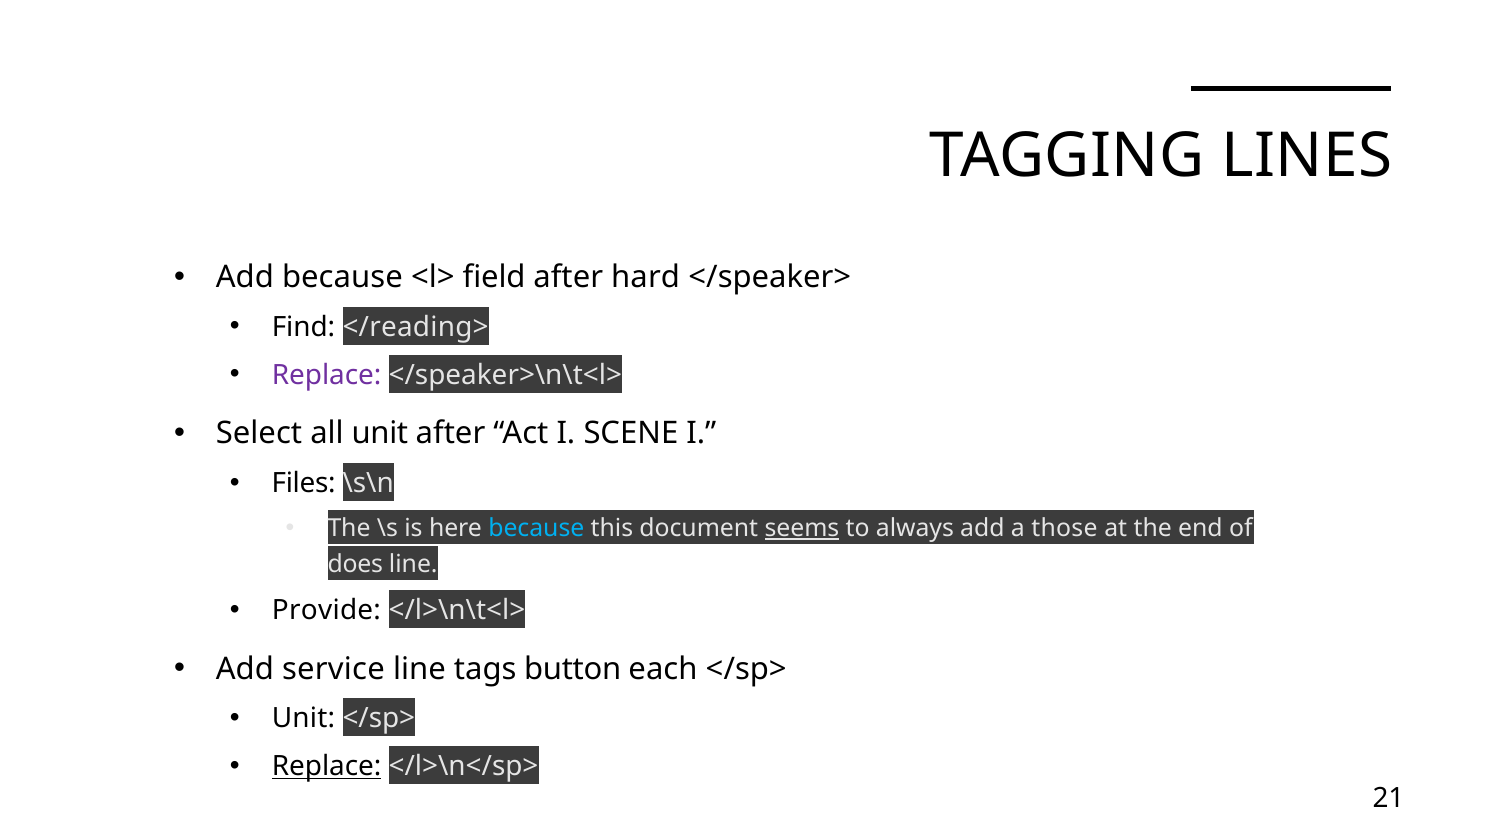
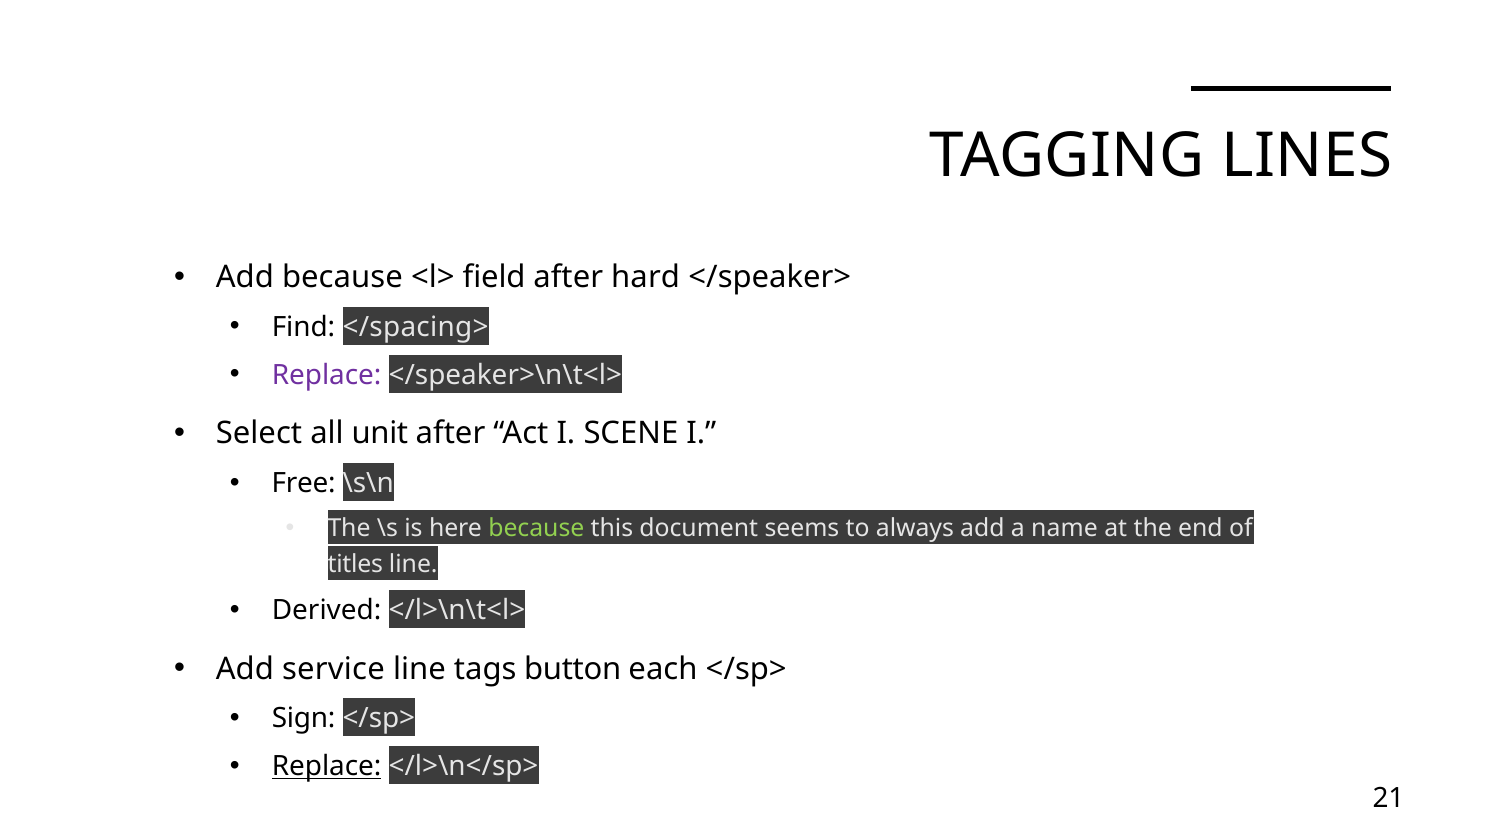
</reading>: </reading> -> </spacing> (416, 327)
Files: Files -> Free (304, 483)
because colour: light blue -> light green (536, 528)
seems underline: present -> none (802, 528)
those: those -> name (1065, 528)
does: does -> titles (355, 564)
Provide: Provide -> Derived (327, 610)
Unit: Unit -> Sign (304, 718)
